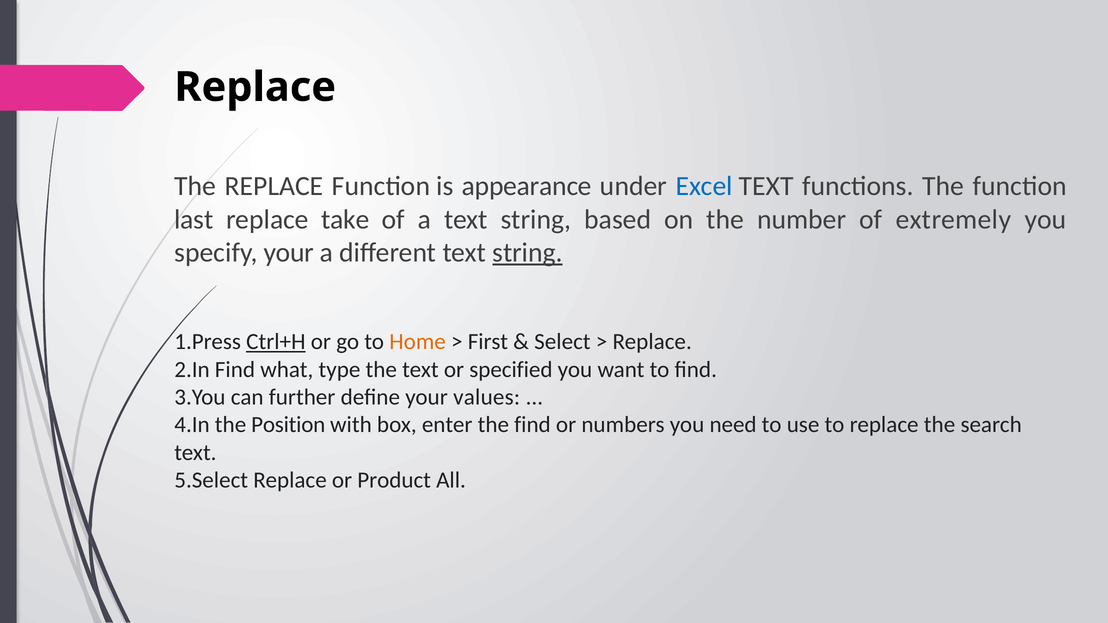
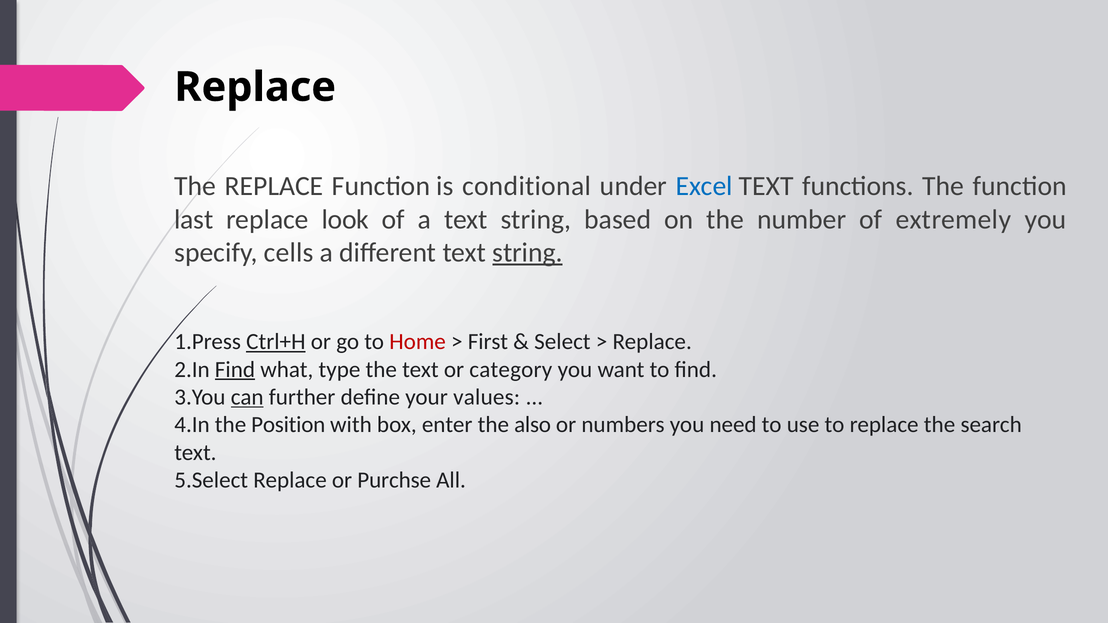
appearance: appearance -> conditional (527, 186)
take: take -> look (345, 219)
specify your: your -> cells (289, 253)
Home colour: orange -> red (418, 342)
Find underline: none -> present (235, 370)
specified: specified -> category (511, 370)
can underline: none -> present (247, 397)
the find: find -> also (533, 425)
Product: Product -> Purchse (394, 480)
